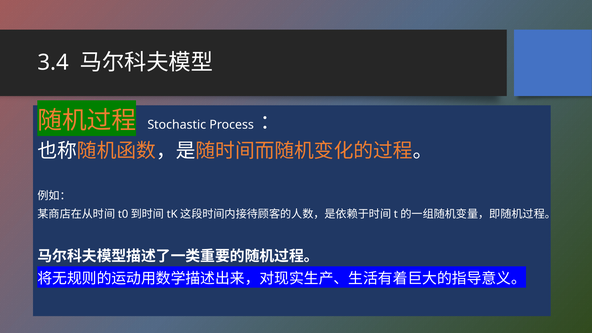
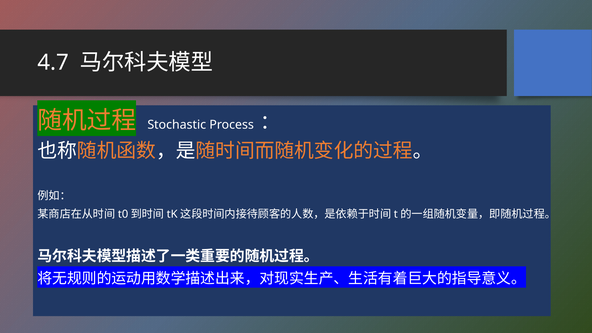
3.4: 3.4 -> 4.7 (53, 63)
